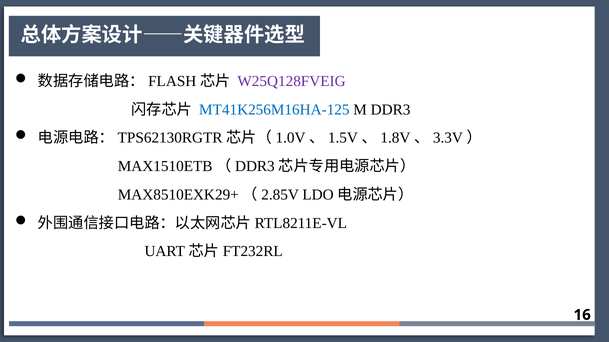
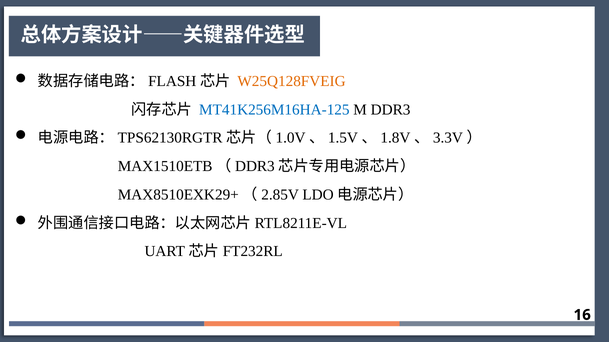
W25Q128FVEIG colour: purple -> orange (292, 81)
